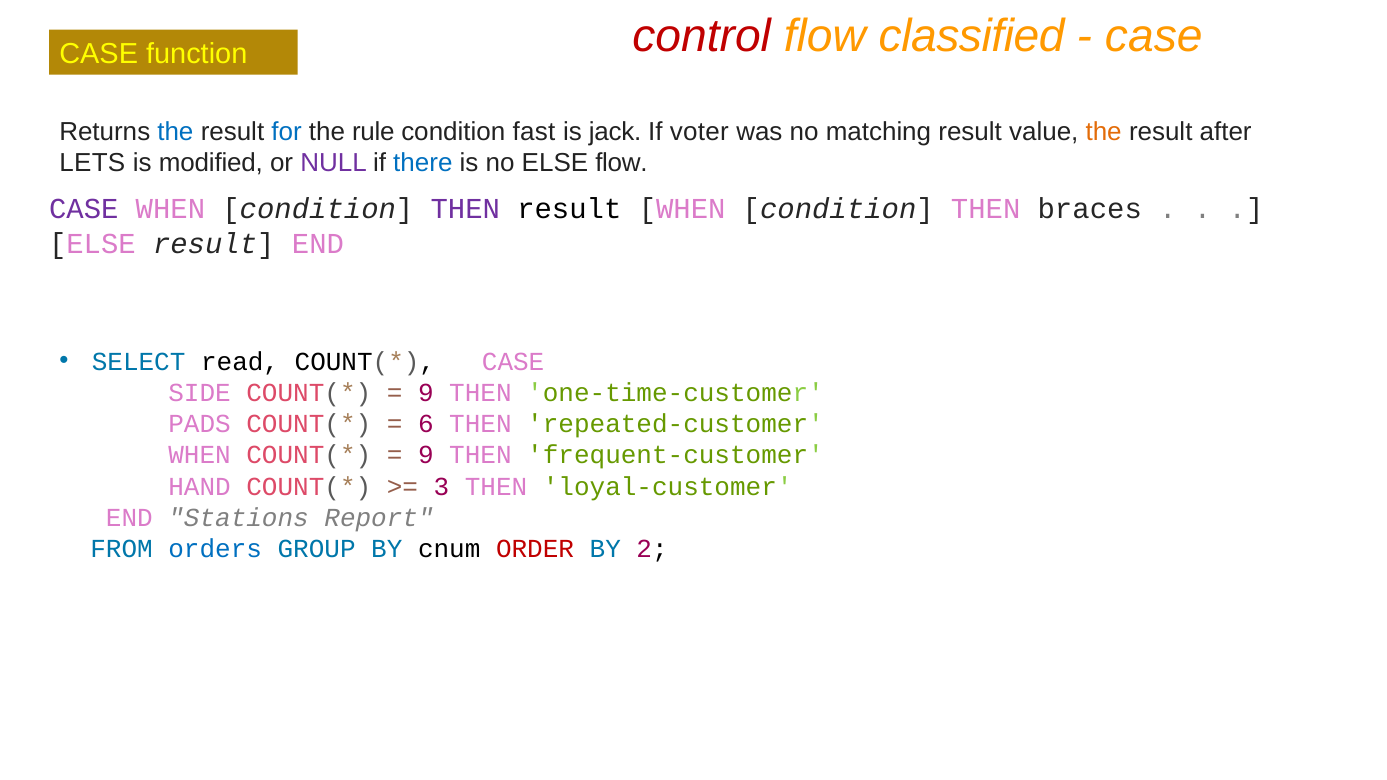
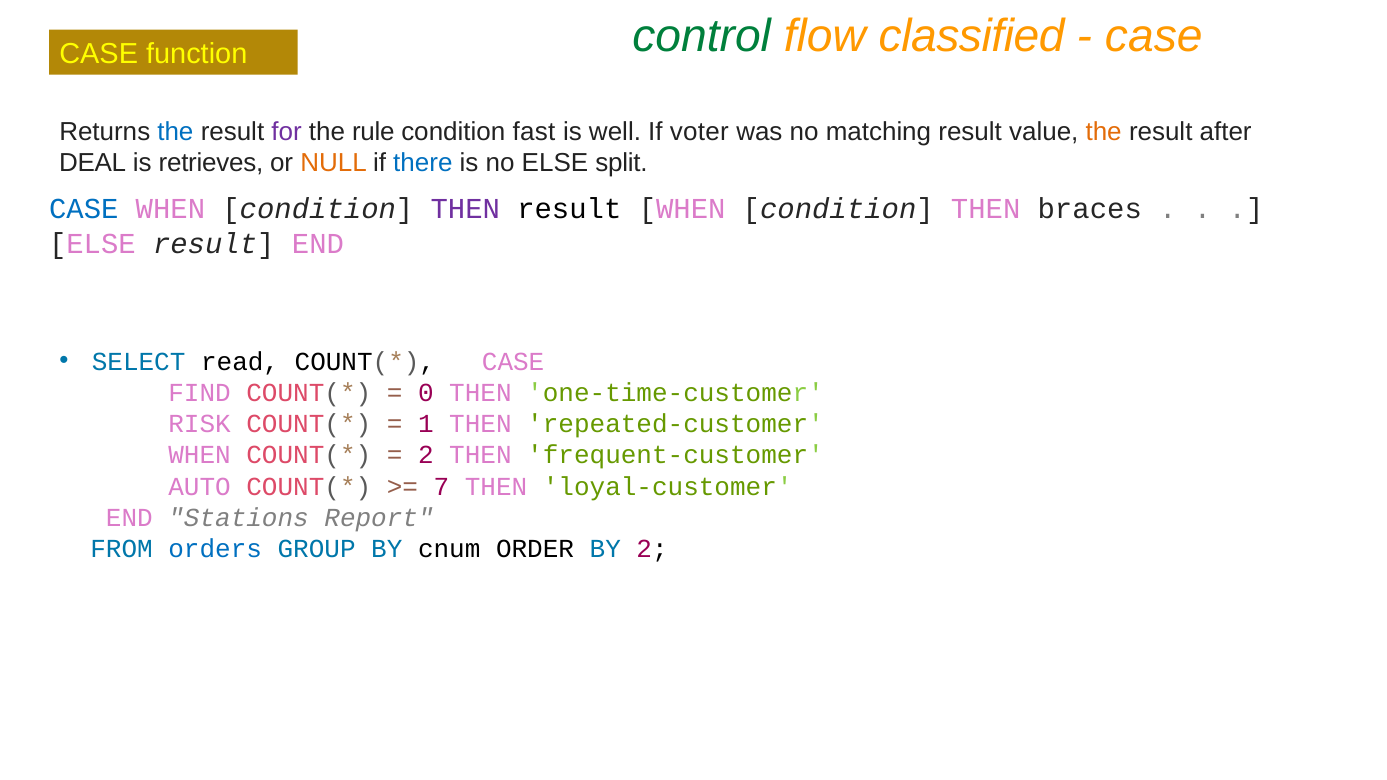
control colour: red -> green (702, 36)
for colour: blue -> purple (287, 132)
jack: jack -> well (615, 132)
LETS: LETS -> DEAL (93, 163)
modified: modified -> retrieves (211, 163)
NULL colour: purple -> orange (334, 163)
ELSE flow: flow -> split (621, 163)
CASE colour: purple -> blue (84, 209)
SIDE: SIDE -> FIND (200, 393)
9: 9 -> 0 (426, 393)
PADS: PADS -> RISK (200, 424)
6: 6 -> 1 (426, 424)
9: 9 -> 2 (426, 455)
HAND: HAND -> AUTO (200, 487)
3: 3 -> 7 (441, 487)
ORDER colour: red -> black (535, 549)
